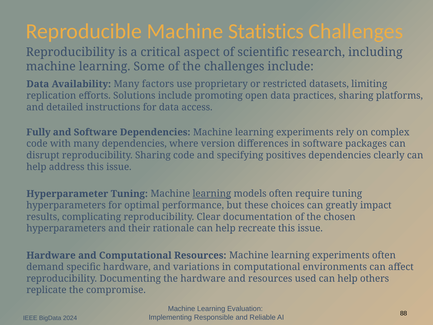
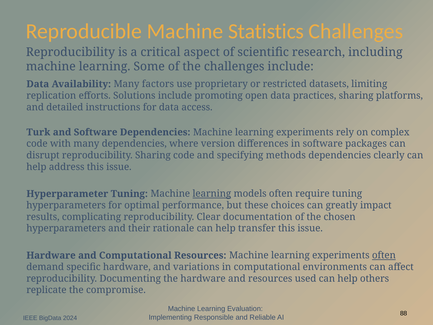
Fully: Fully -> Turk (38, 132)
positives: positives -> methods (286, 155)
recreate: recreate -> transfer (257, 228)
often underline: none -> present (384, 255)
